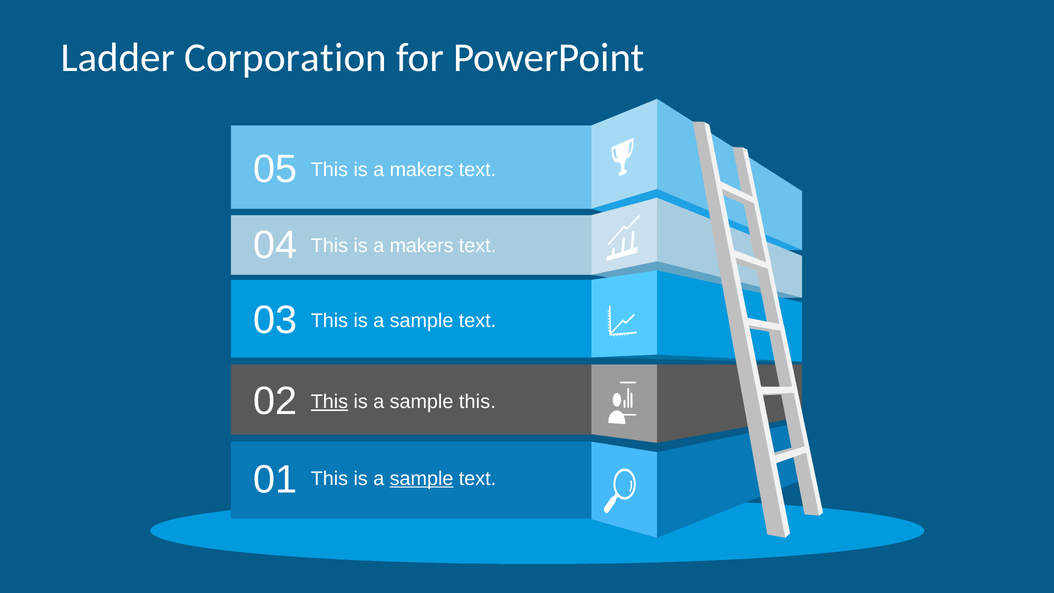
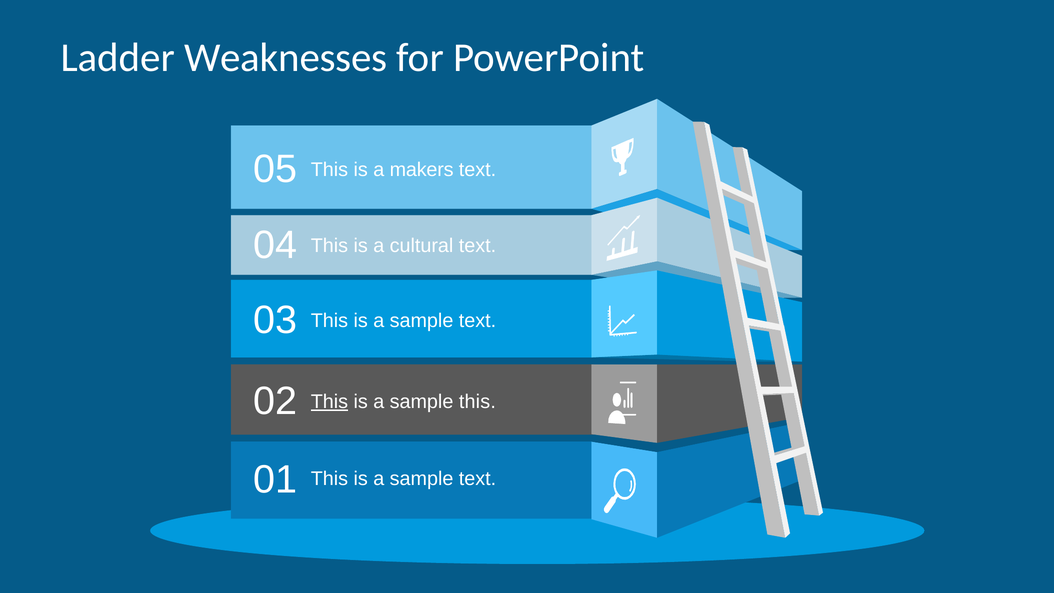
Corporation: Corporation -> Weaknesses (286, 58)
makers: makers -> cultural (422, 246)
sample underline: present -> none (422, 478)
